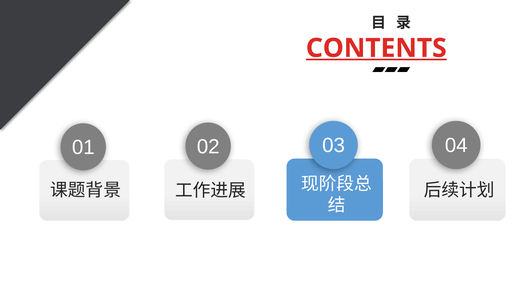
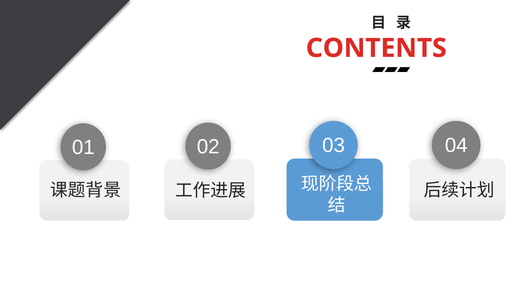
CONTENTS underline: present -> none (376, 48)
